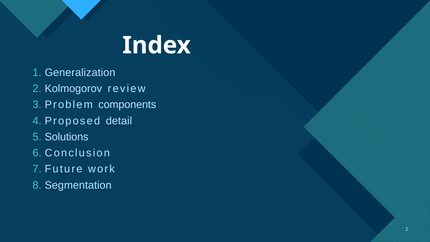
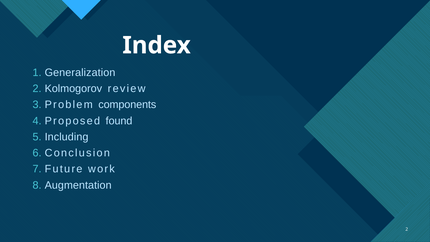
detail: detail -> found (119, 121)
Solutions: Solutions -> Including (67, 137)
Segmentation: Segmentation -> Augmentation (78, 185)
